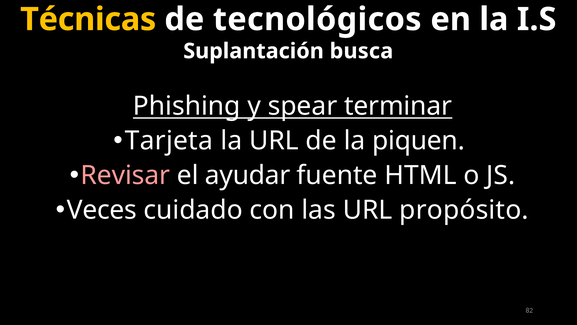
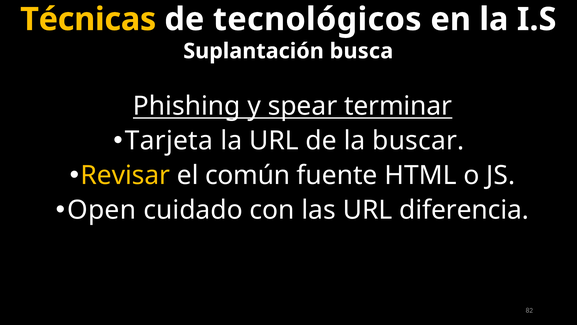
piquen: piquen -> buscar (418, 141)
Revisar colour: pink -> yellow (125, 175)
ayudar: ayudar -> común (248, 175)
Veces: Veces -> Open (102, 210)
propósito: propósito -> diferencia (464, 210)
